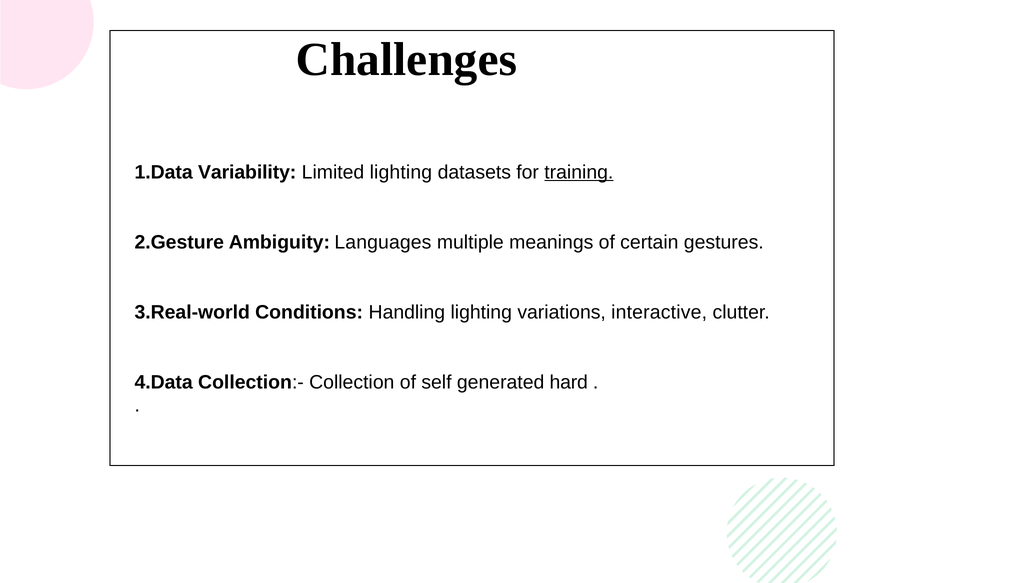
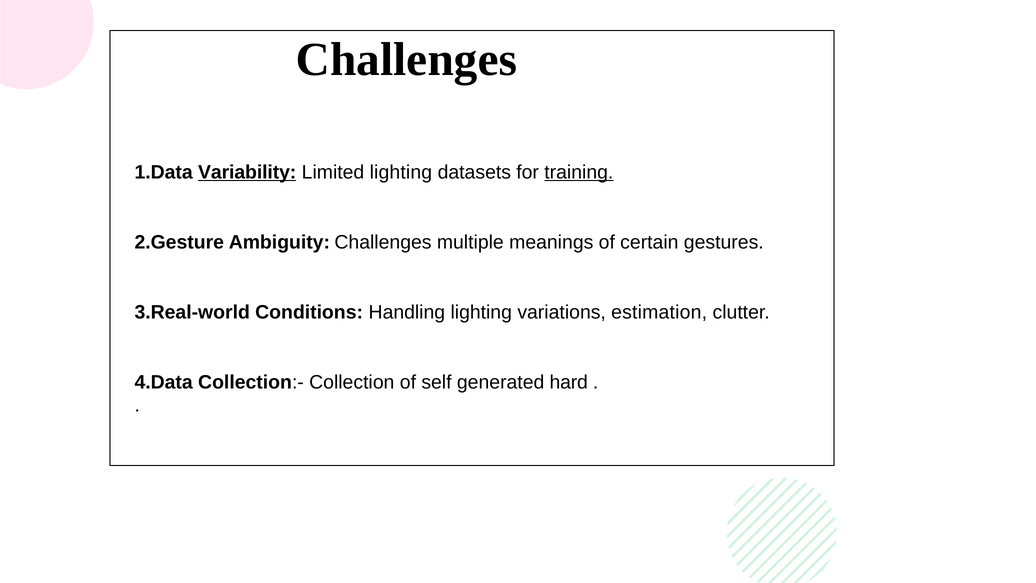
Variability underline: none -> present (247, 172)
Ambiguity Languages: Languages -> Challenges (383, 242)
interactive: interactive -> estimation (659, 312)
